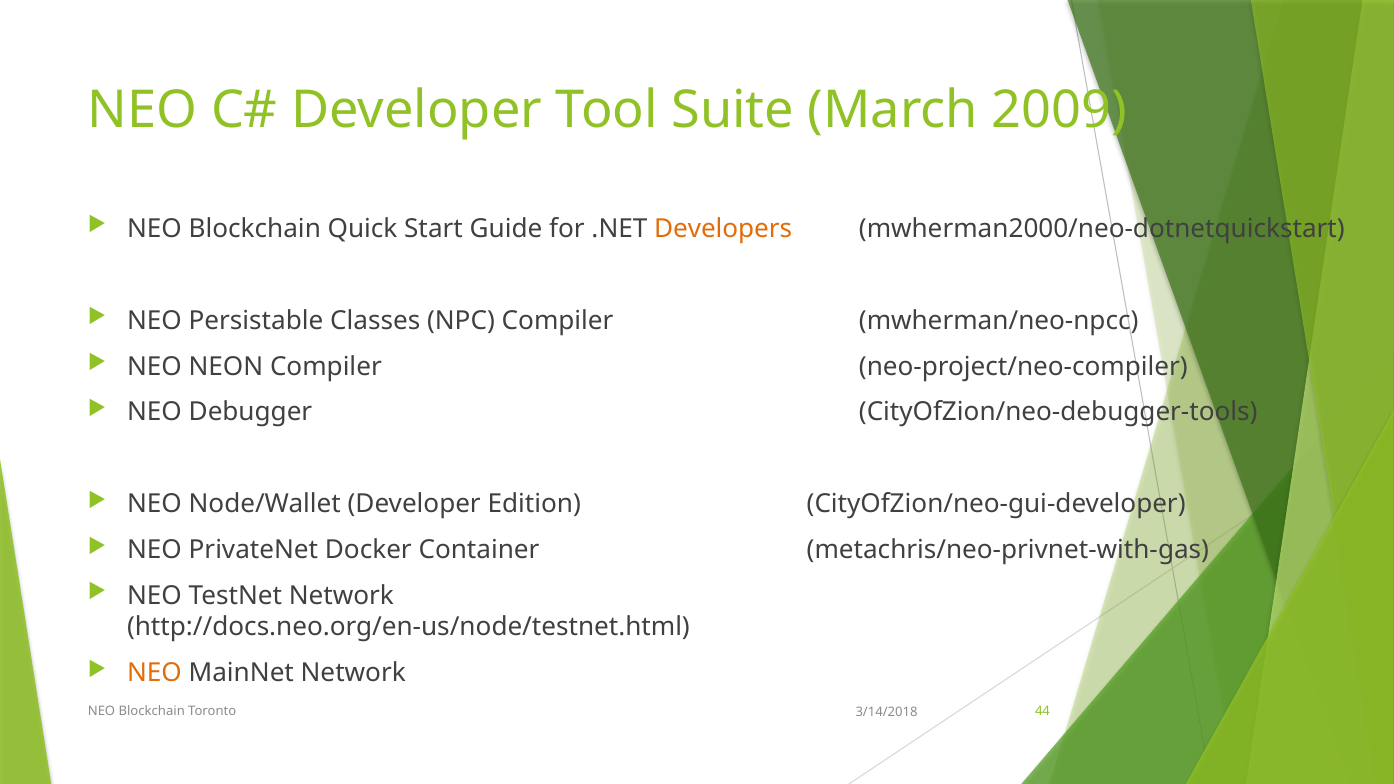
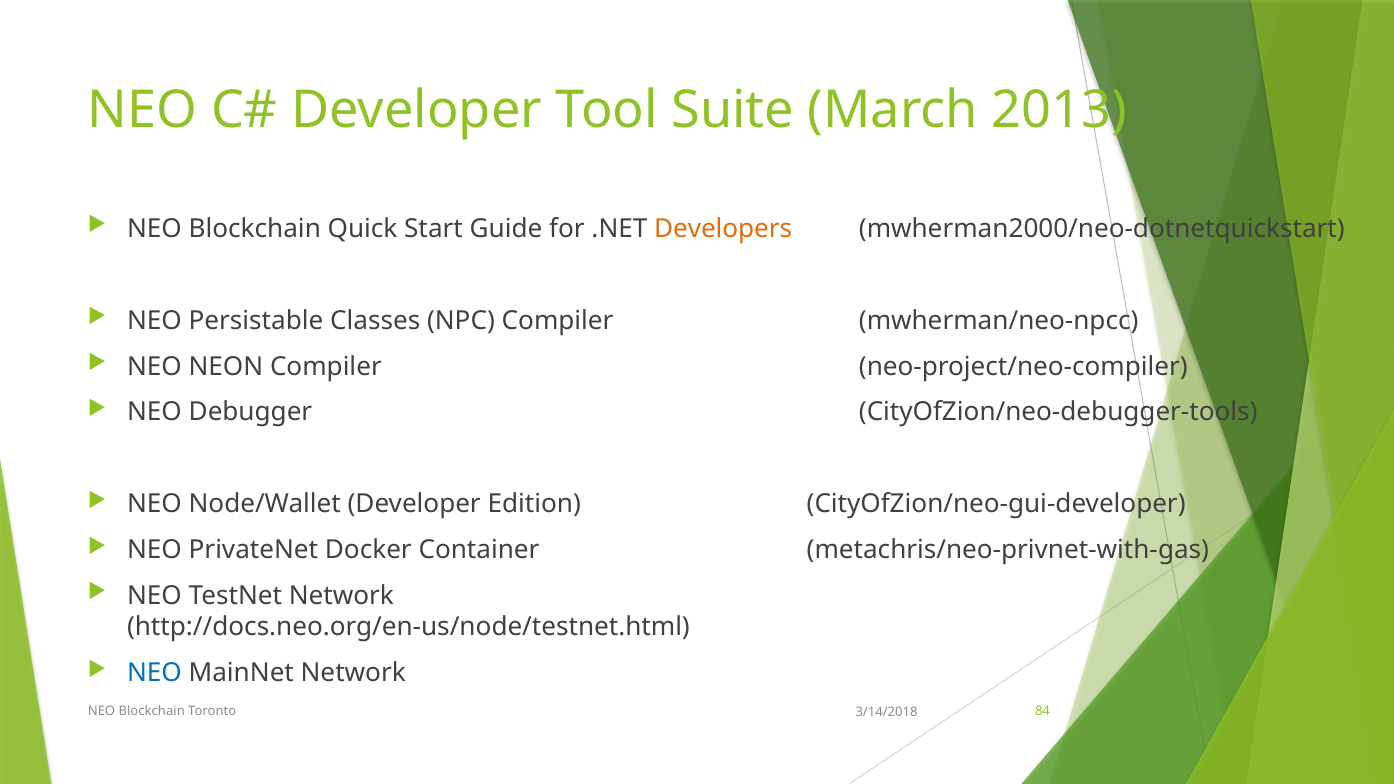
2009: 2009 -> 2013 (1059, 110)
NEO colour: orange -> blue (154, 673)
44: 44 -> 84 (1043, 711)
